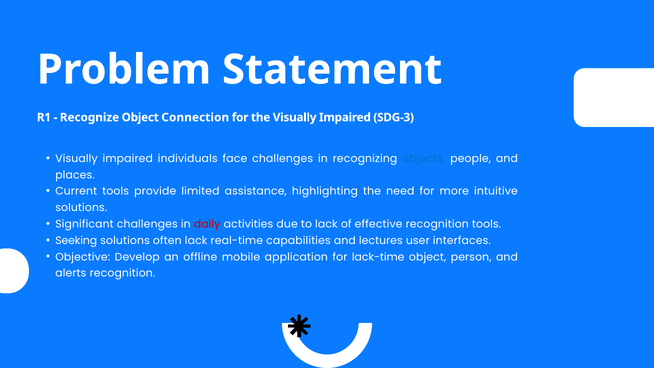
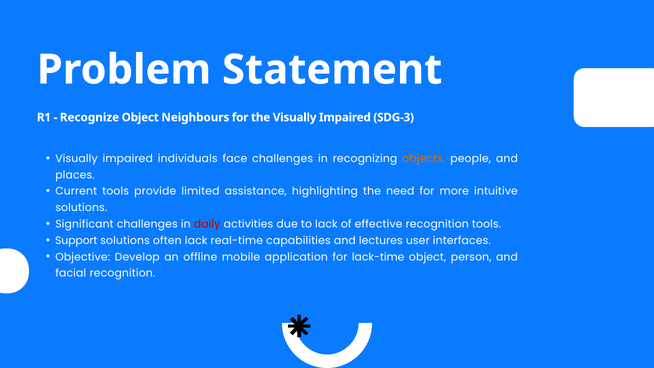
Connection: Connection -> Neighbours (195, 117)
objects colour: blue -> orange (424, 159)
Seeking: Seeking -> Support (76, 241)
alerts: alerts -> facial (71, 273)
